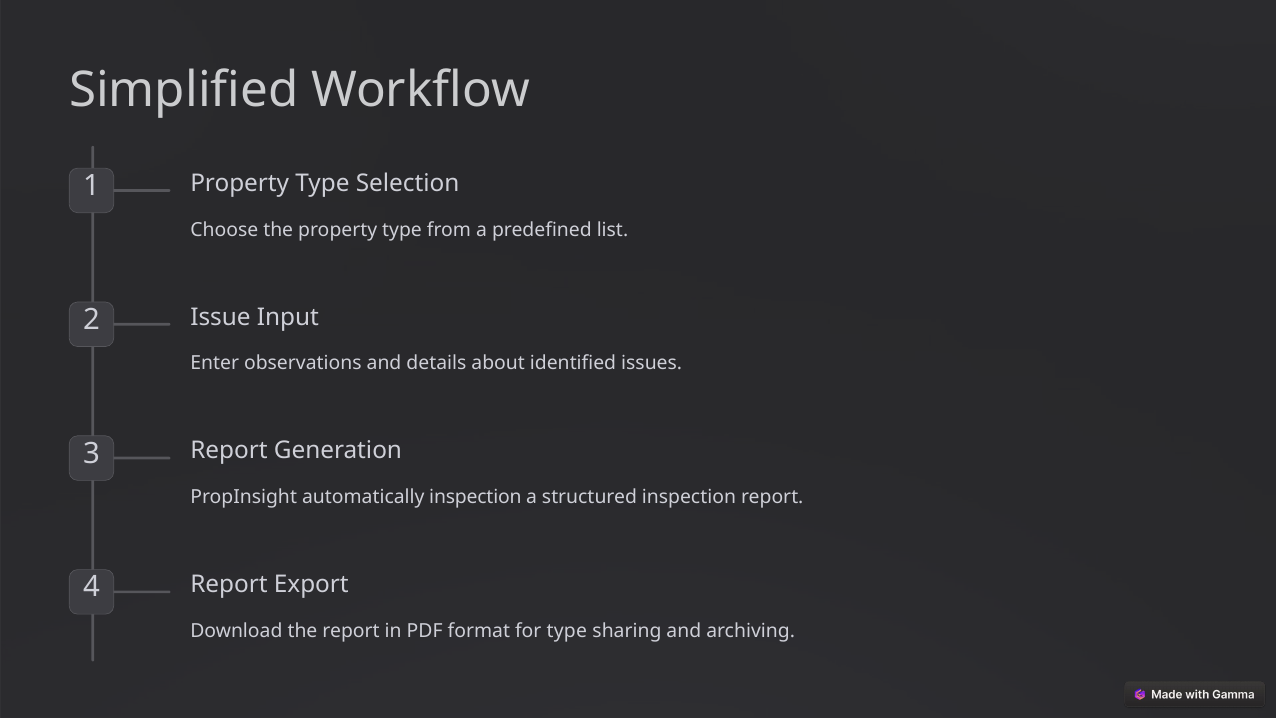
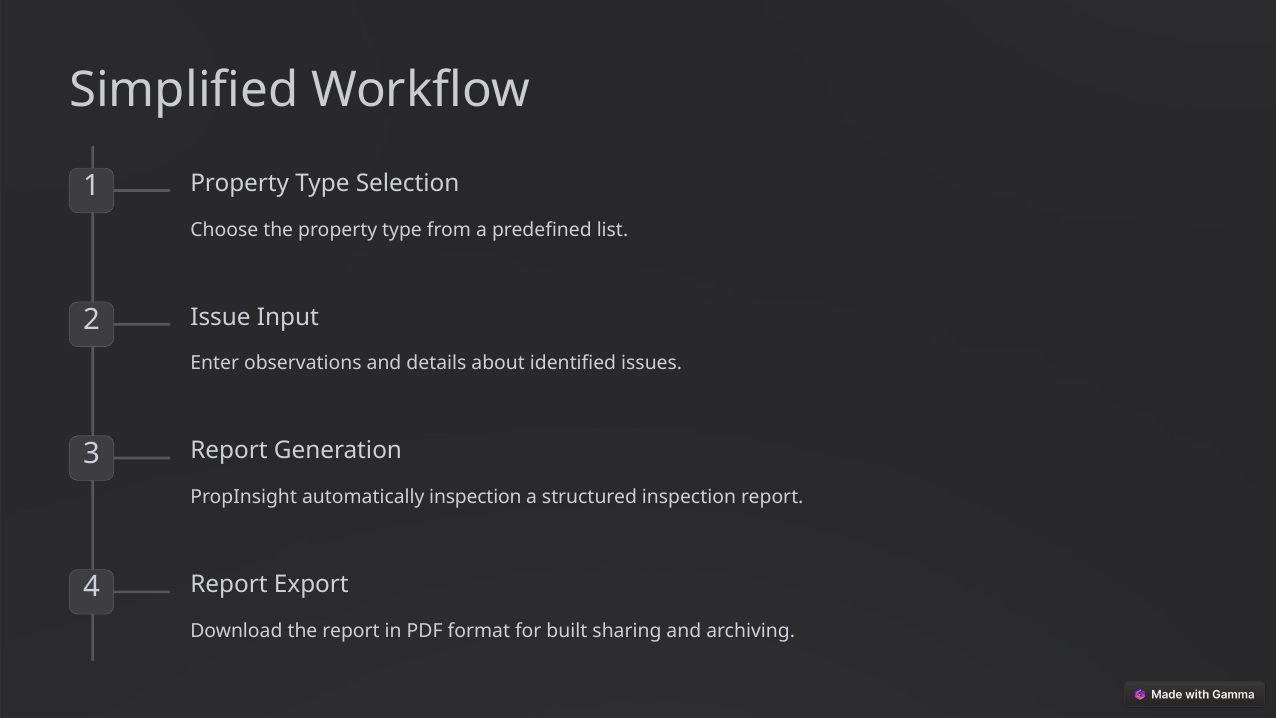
for type: type -> built (567, 631)
